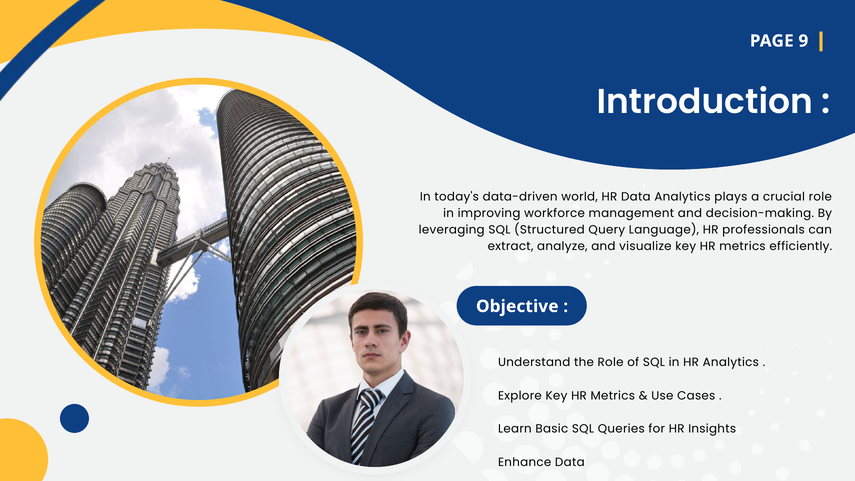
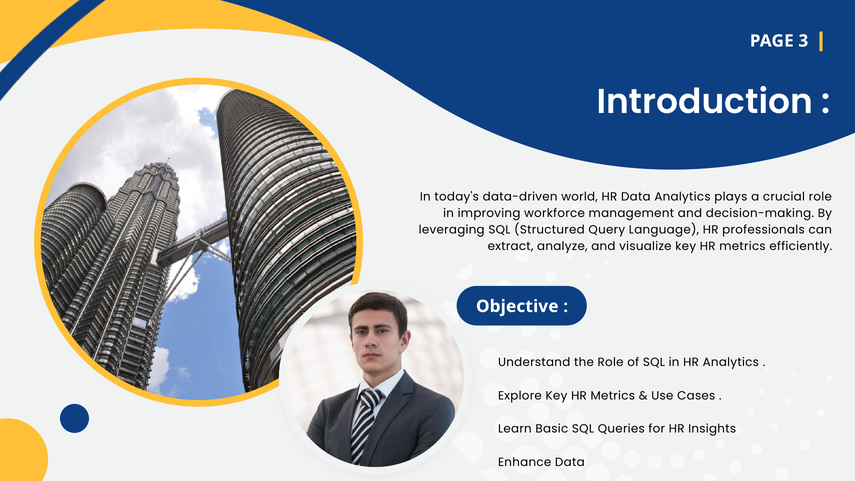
9: 9 -> 3 (803, 41)
